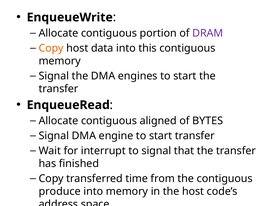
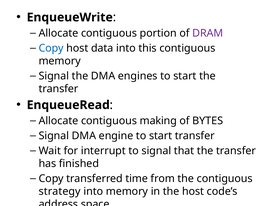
Copy colour: orange -> blue (51, 48)
aligned: aligned -> making (158, 120)
produce: produce -> strategy (60, 191)
